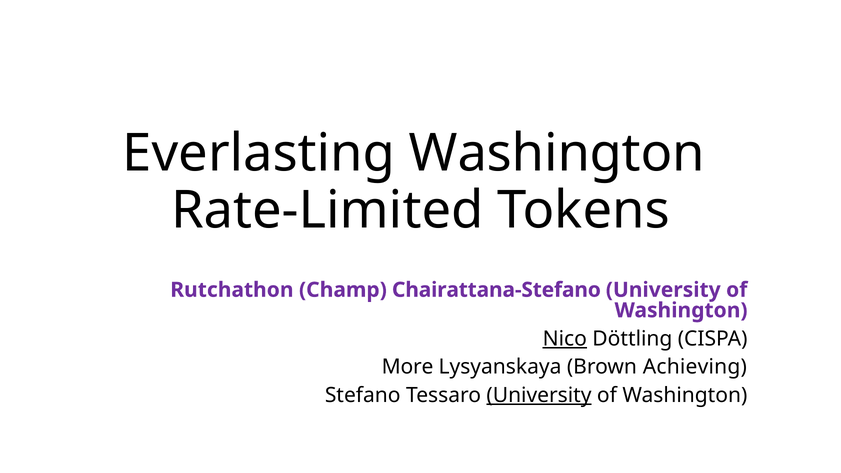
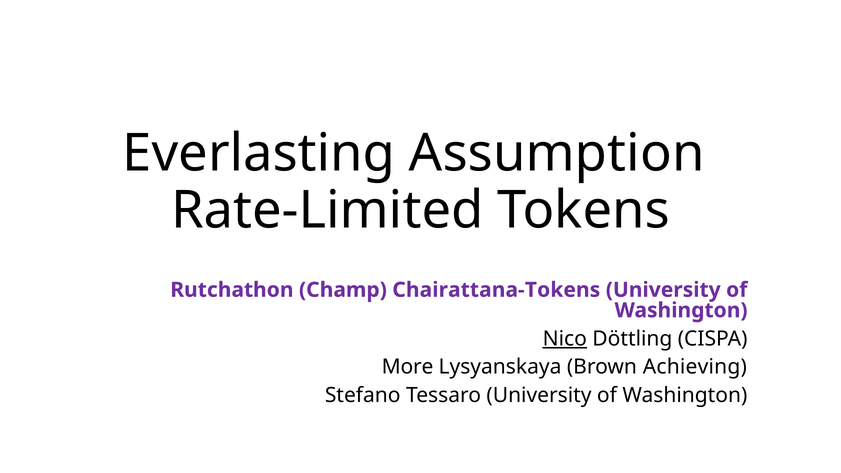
Everlasting Washington: Washington -> Assumption (557, 153)
Chairattana-Stefano: Chairattana-Stefano -> Chairattana-Tokens (496, 290)
University underline: present -> none (539, 395)
